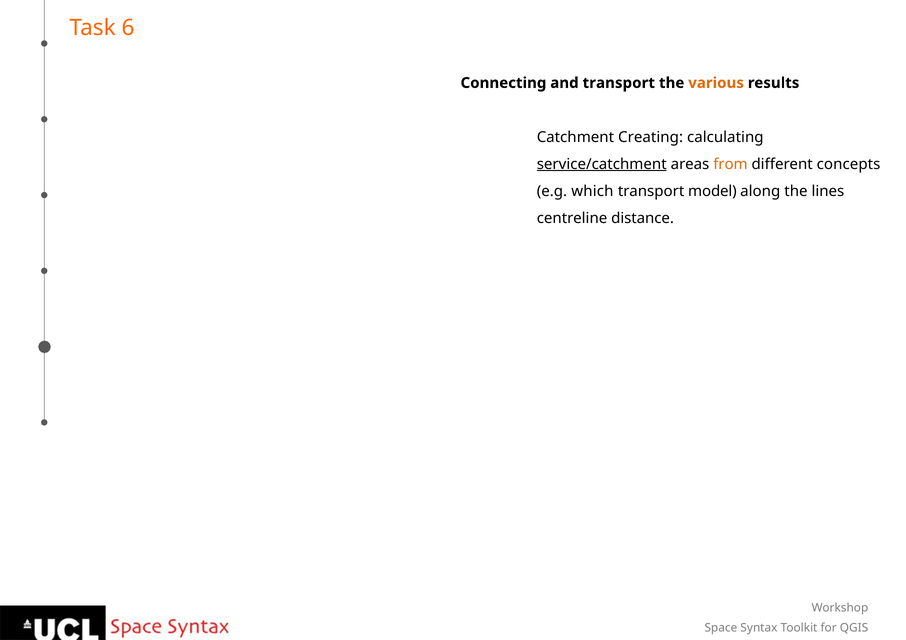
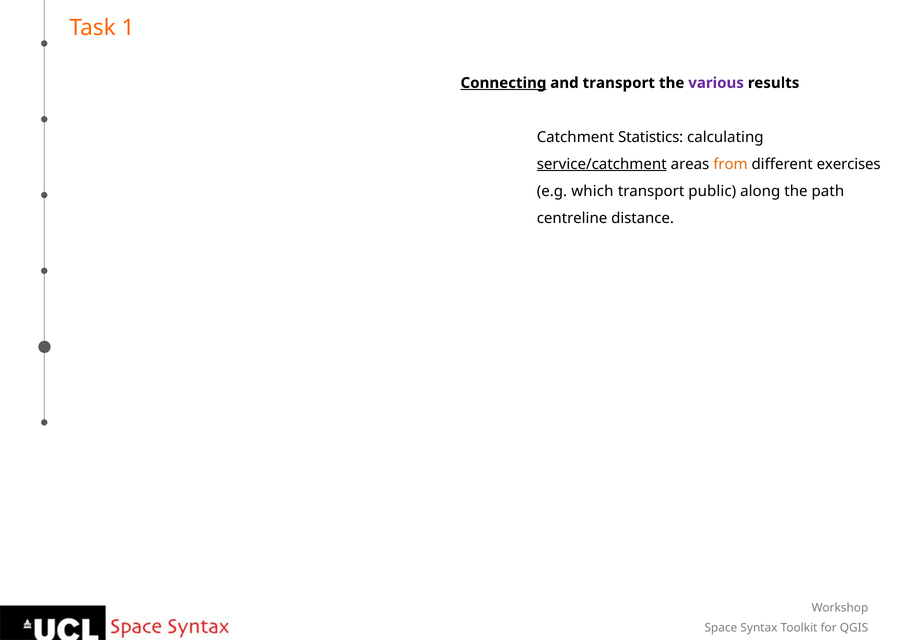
6: 6 -> 1 (128, 28)
Connecting underline: none -> present (503, 83)
various colour: orange -> purple (716, 83)
Creating: Creating -> Statistics (651, 137)
concepts: concepts -> exercises (849, 164)
model: model -> public (712, 191)
lines: lines -> path (828, 191)
